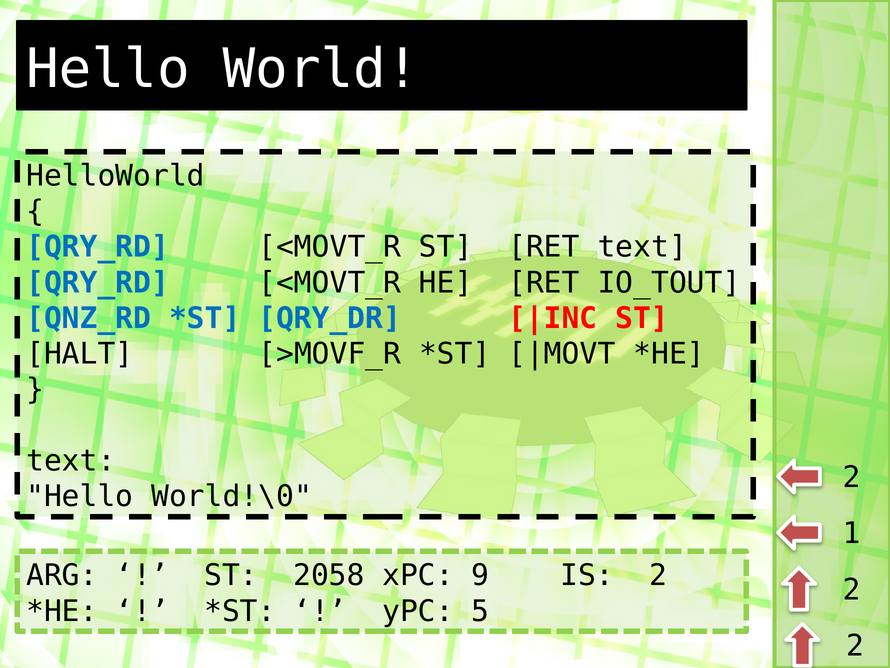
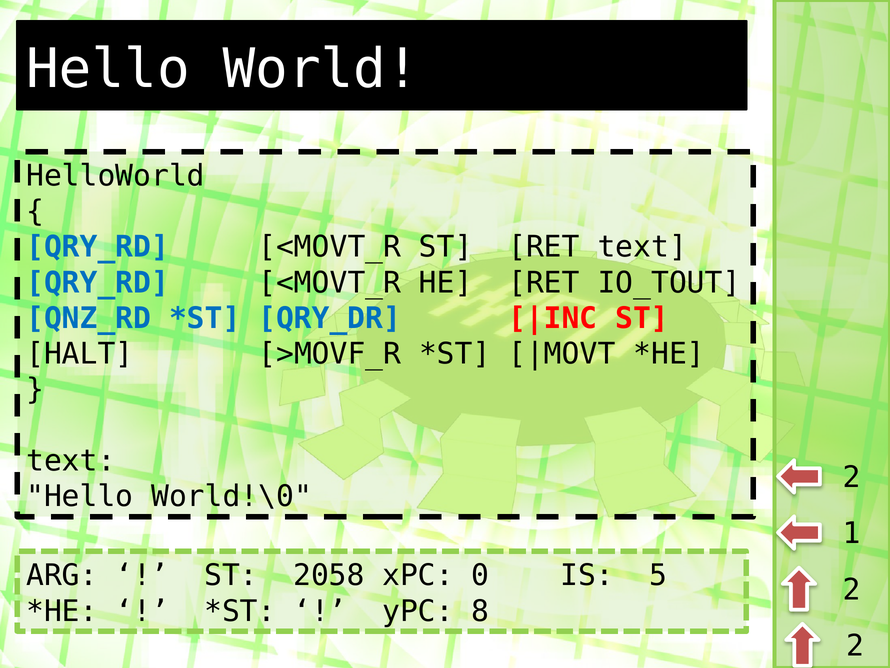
9: 9 -> 0 (480, 575)
IS 2: 2 -> 5 (658, 575)
5: 5 -> 8 (480, 611)
